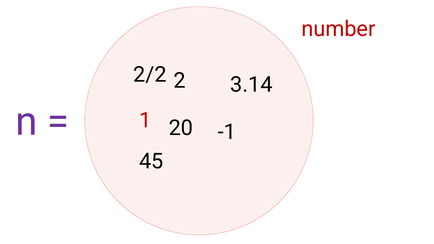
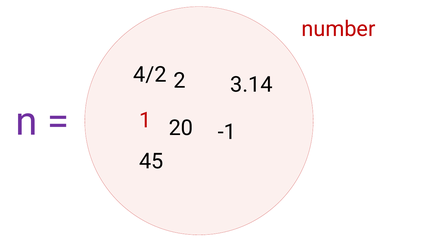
2/2: 2/2 -> 4/2 (150, 75)
